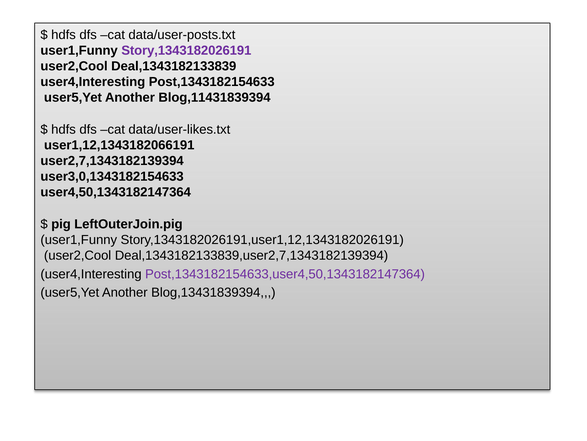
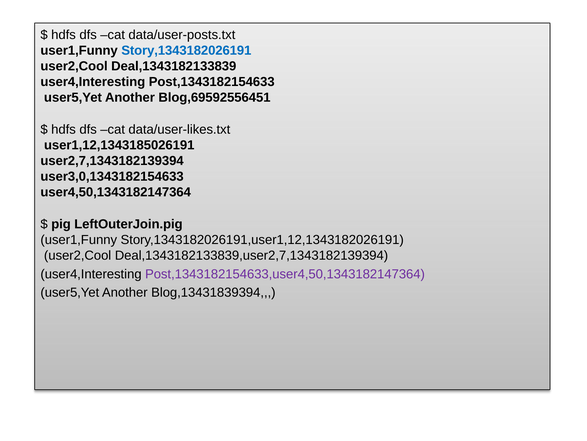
Story,1343182026191 colour: purple -> blue (186, 50)
Blog,11431839394: Blog,11431839394 -> Blog,69592556451 (214, 97)
user1,12,1343182066191: user1,12,1343182066191 -> user1,12,1343185026191 (119, 145)
